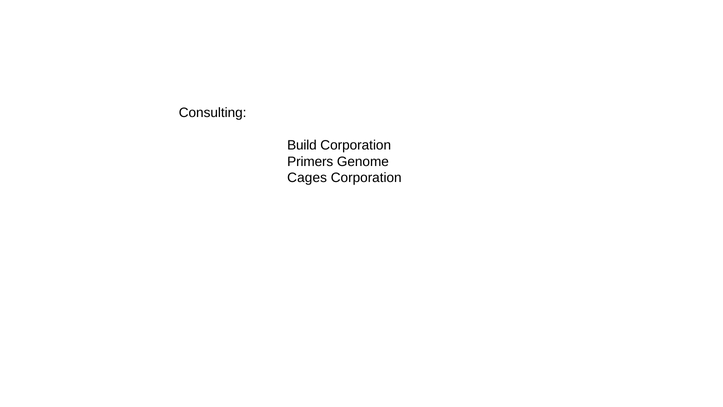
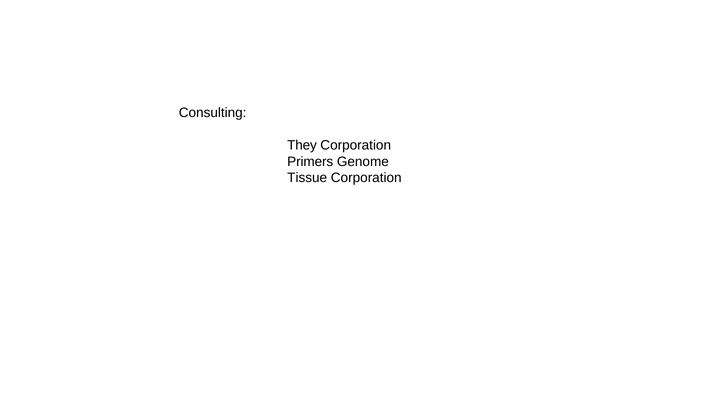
Build: Build -> They (302, 145)
Cages: Cages -> Tissue (307, 178)
